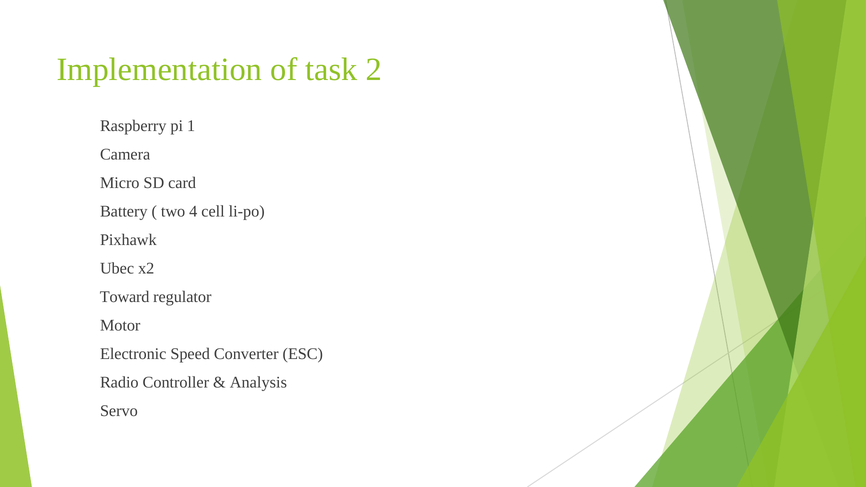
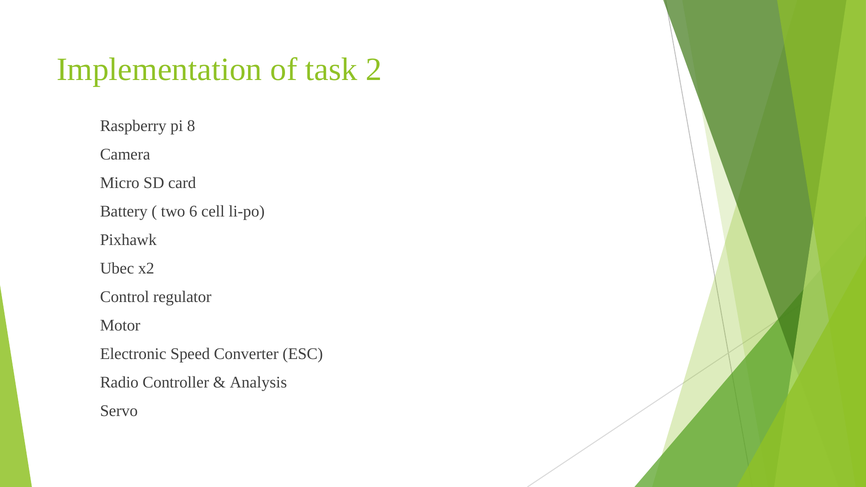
1: 1 -> 8 (191, 126)
4: 4 -> 6 (193, 211)
Toward: Toward -> Control (125, 297)
